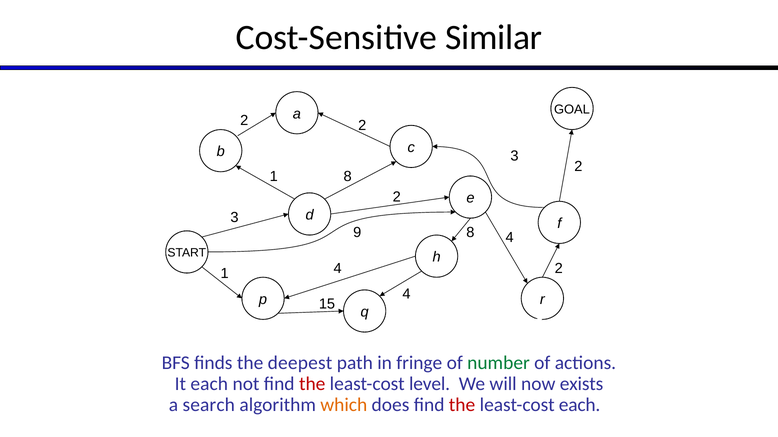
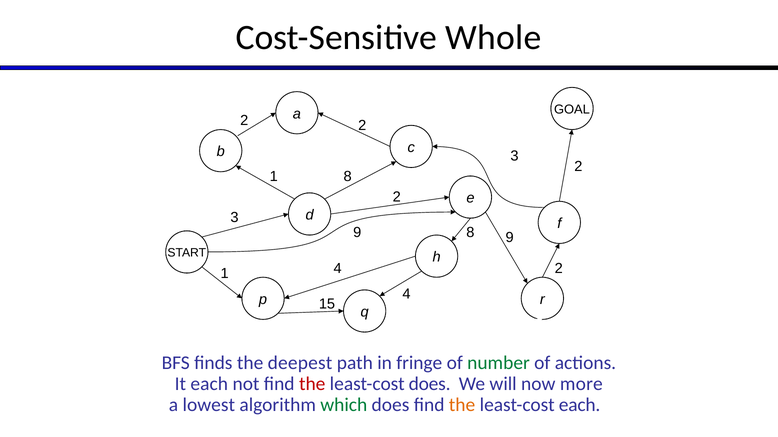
Similar: Similar -> Whole (493, 37)
9 4: 4 -> 9 (510, 238)
least-cost level: level -> does (430, 384)
exists: exists -> more (581, 384)
search: search -> lowest (209, 405)
which colour: orange -> green (344, 405)
the colour: red -> orange (462, 405)
